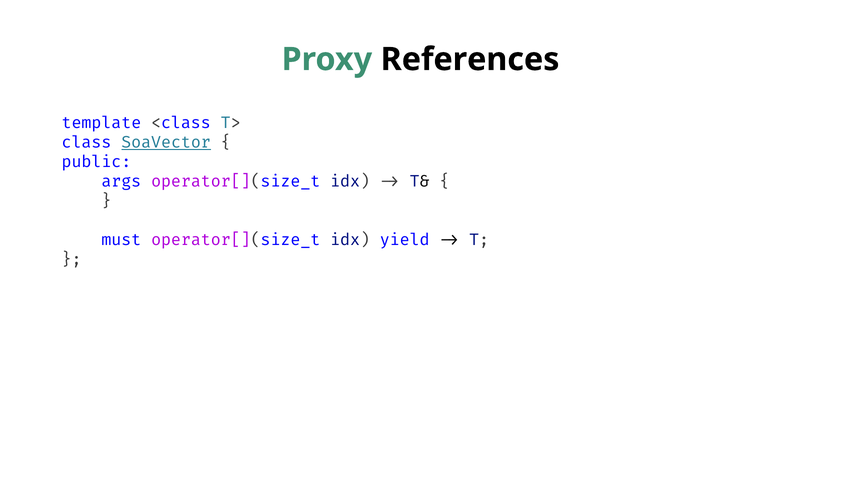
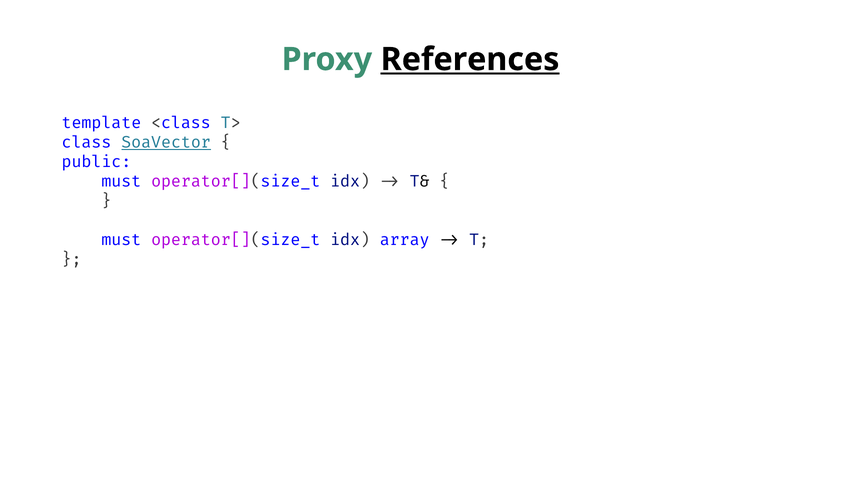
References underline: none -> present (470, 59)
args: args -> must (121, 181)
yield: yield -> array (405, 239)
